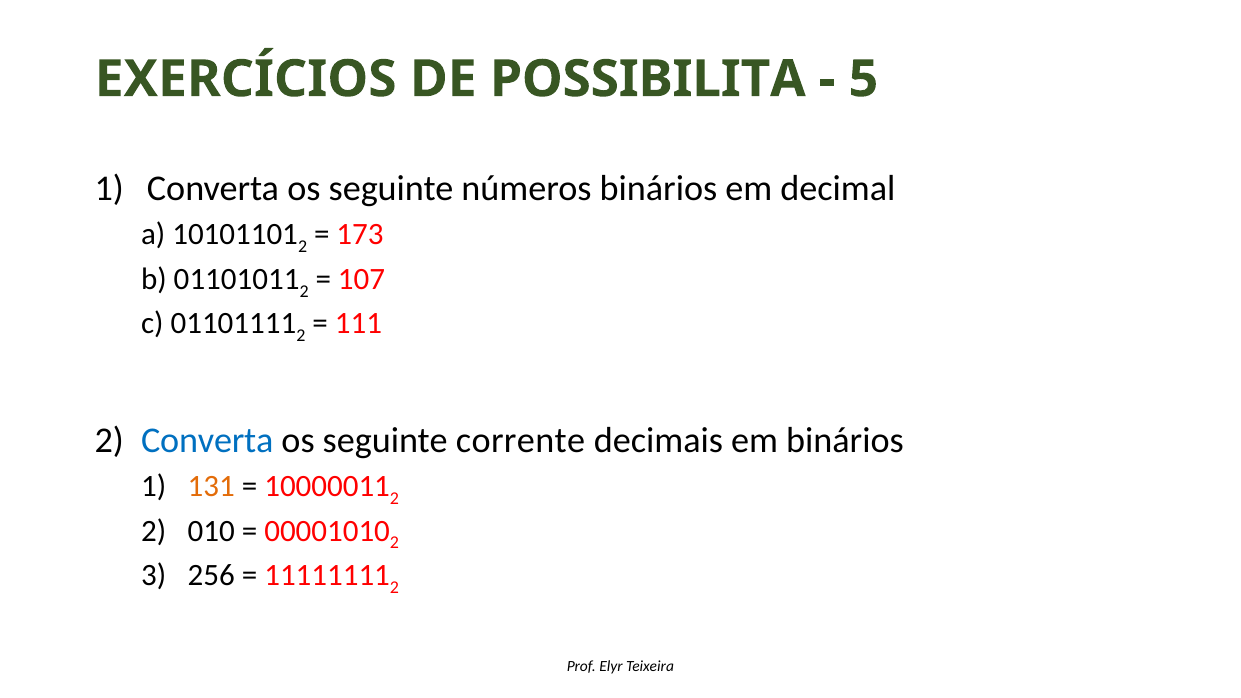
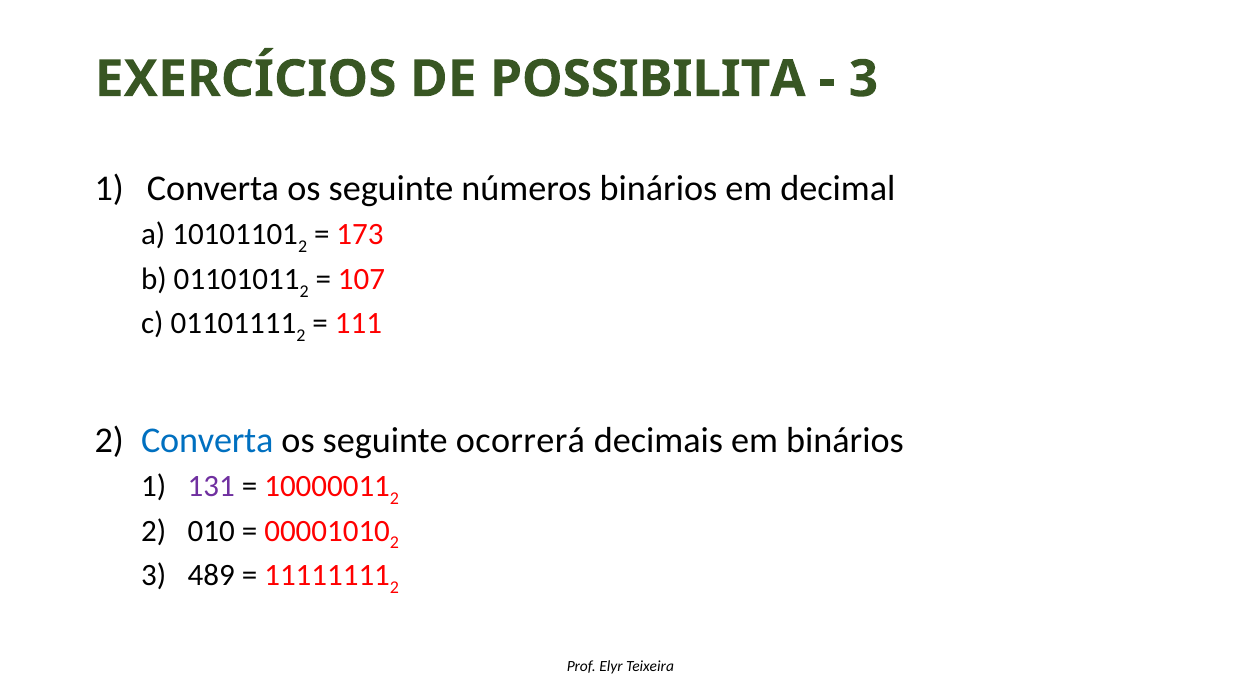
5: 5 -> 3 (863, 79)
corrente: corrente -> ocorrerá (521, 440)
131 colour: orange -> purple (211, 486)
256: 256 -> 489 (211, 575)
